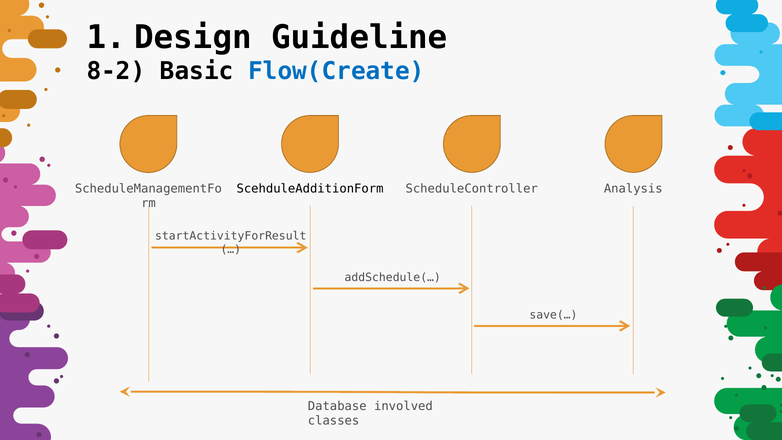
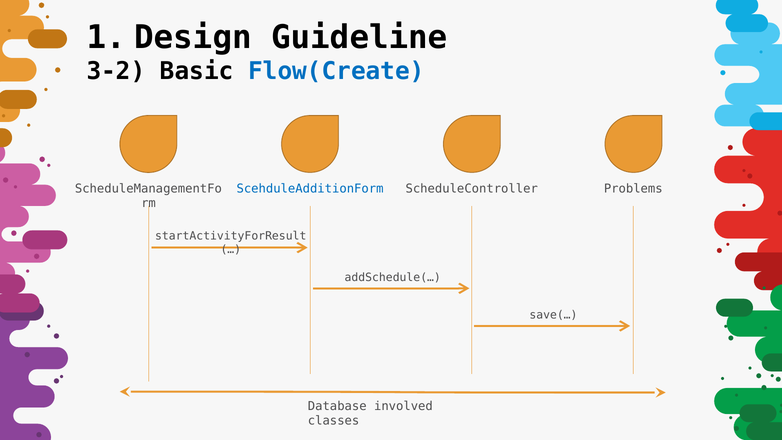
8-2: 8-2 -> 3-2 (116, 71)
ScehduleAdditionForm colour: black -> blue (310, 189)
Analysis: Analysis -> Problems (633, 189)
